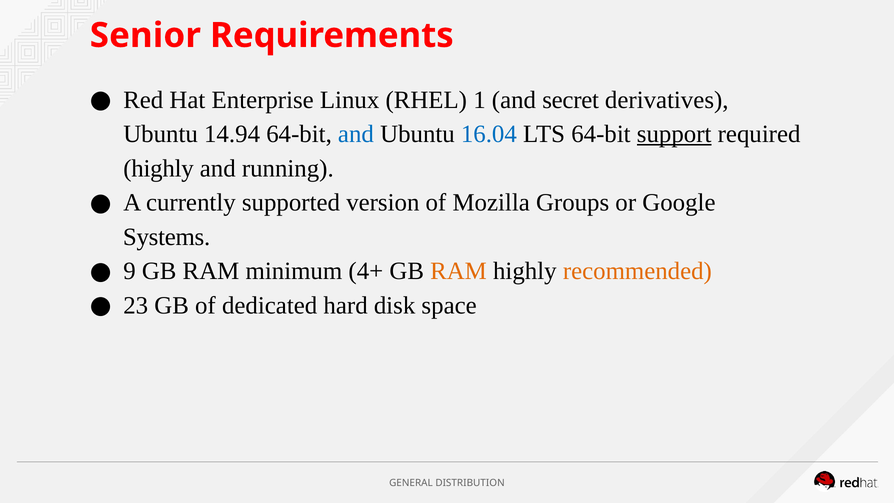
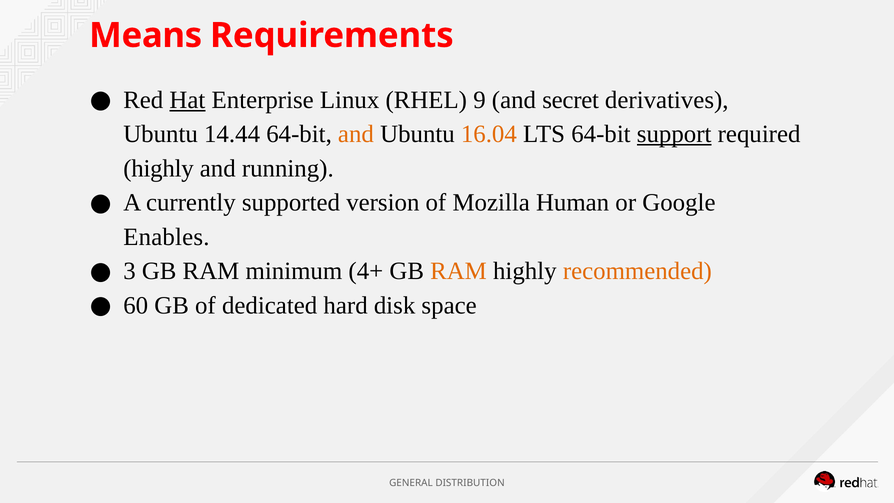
Senior: Senior -> Means (146, 35)
Hat underline: none -> present (187, 100)
1: 1 -> 9 (479, 100)
14.94: 14.94 -> 14.44 (232, 134)
and colour: blue -> orange (356, 134)
16.04 colour: blue -> orange (489, 134)
Groups: Groups -> Human (573, 203)
Systems: Systems -> Enables (166, 237)
9: 9 -> 3 (130, 271)
23: 23 -> 60 (136, 306)
